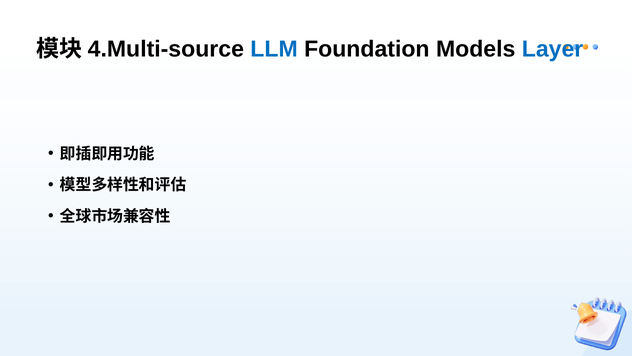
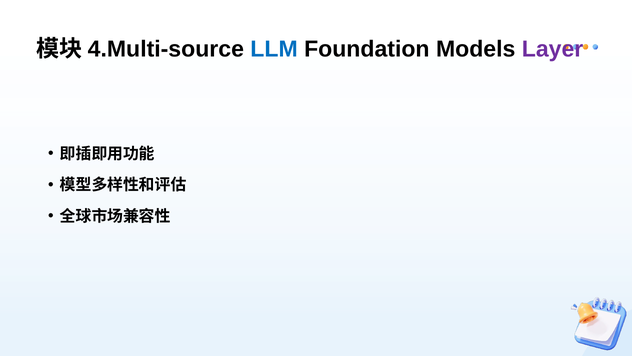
Layer colour: blue -> purple (553, 49)
